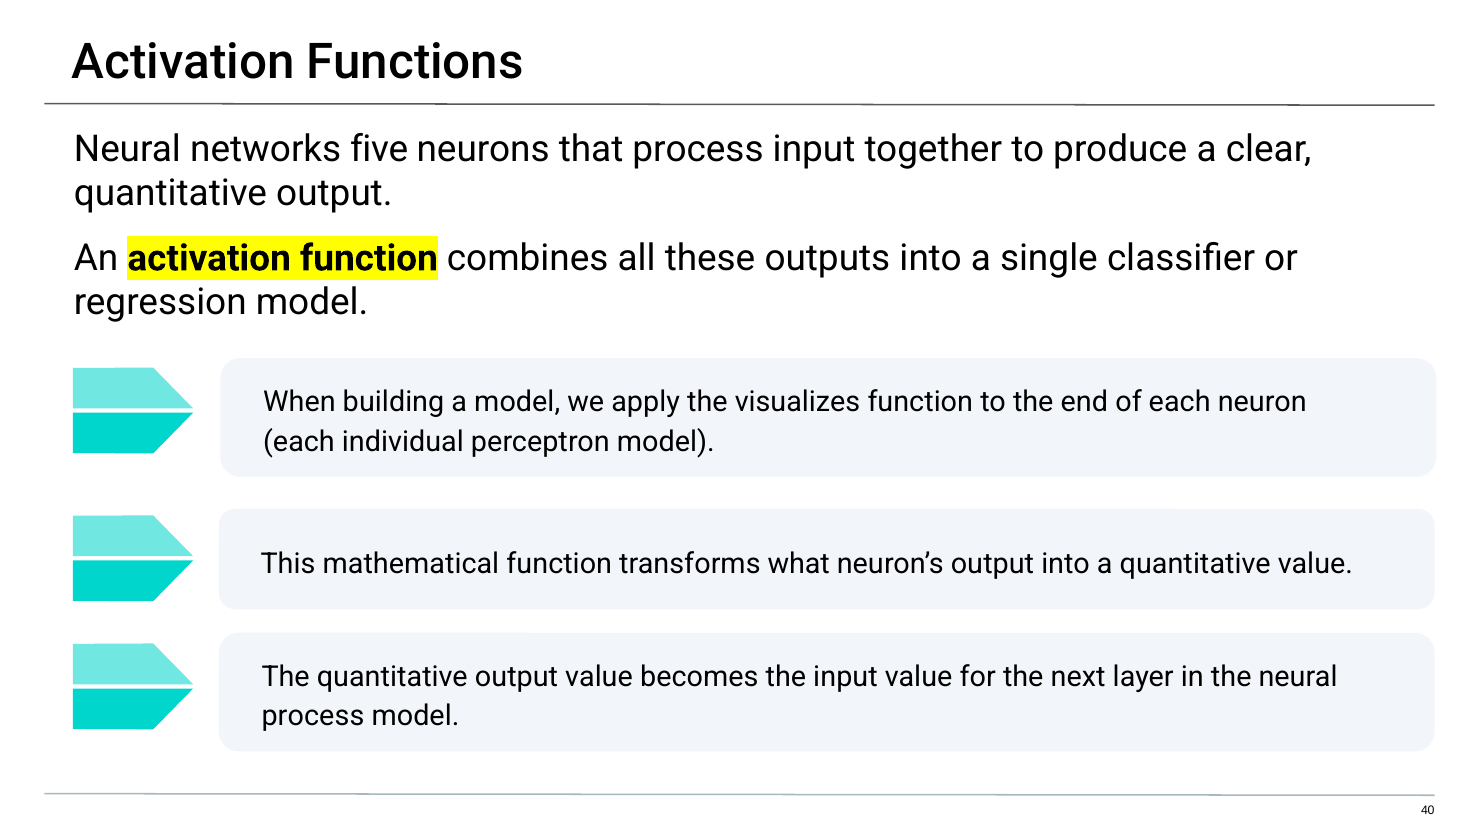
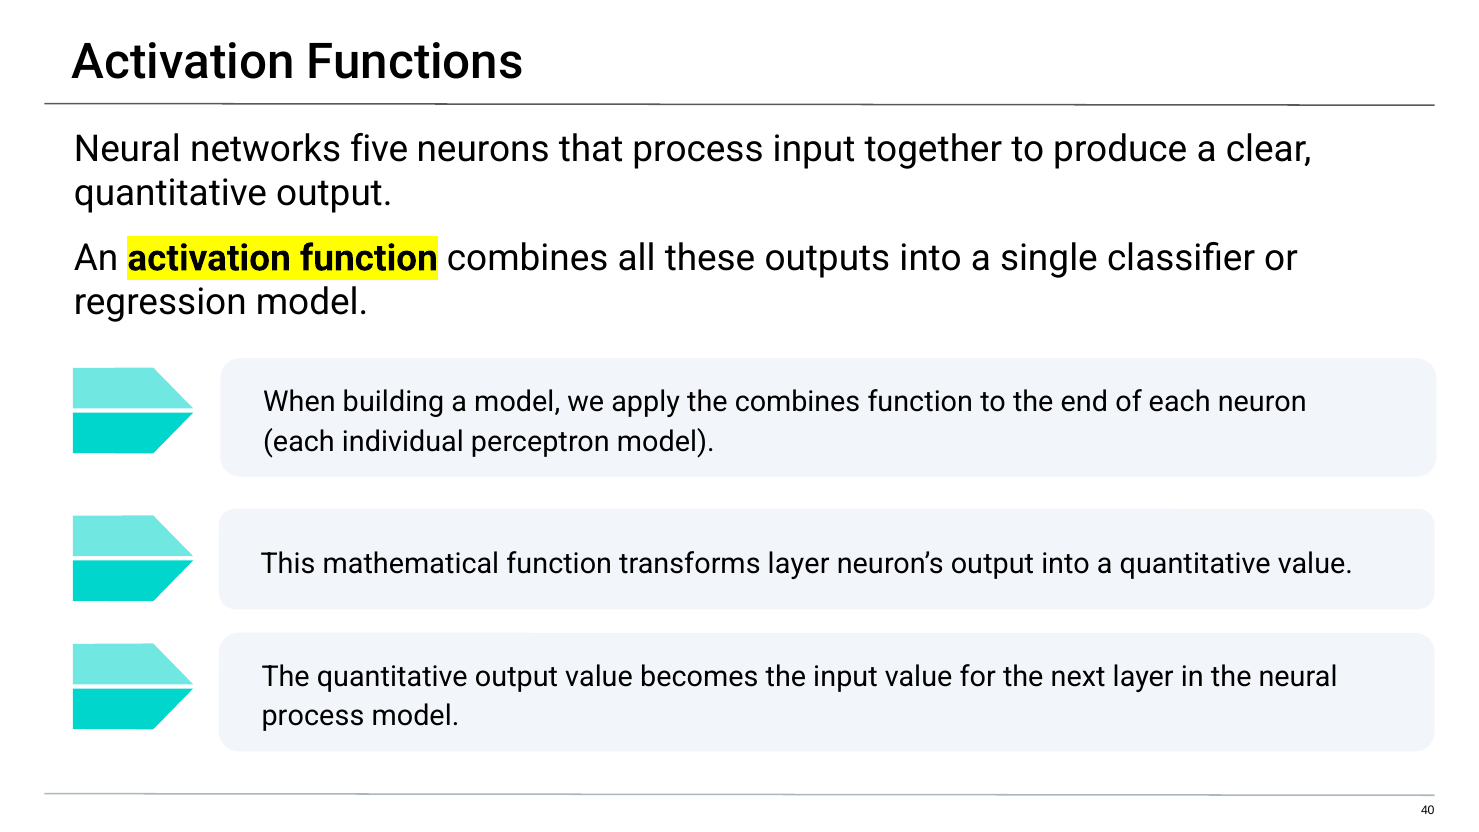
the visualizes: visualizes -> combines (798, 402)
transforms what: what -> layer (799, 564)
